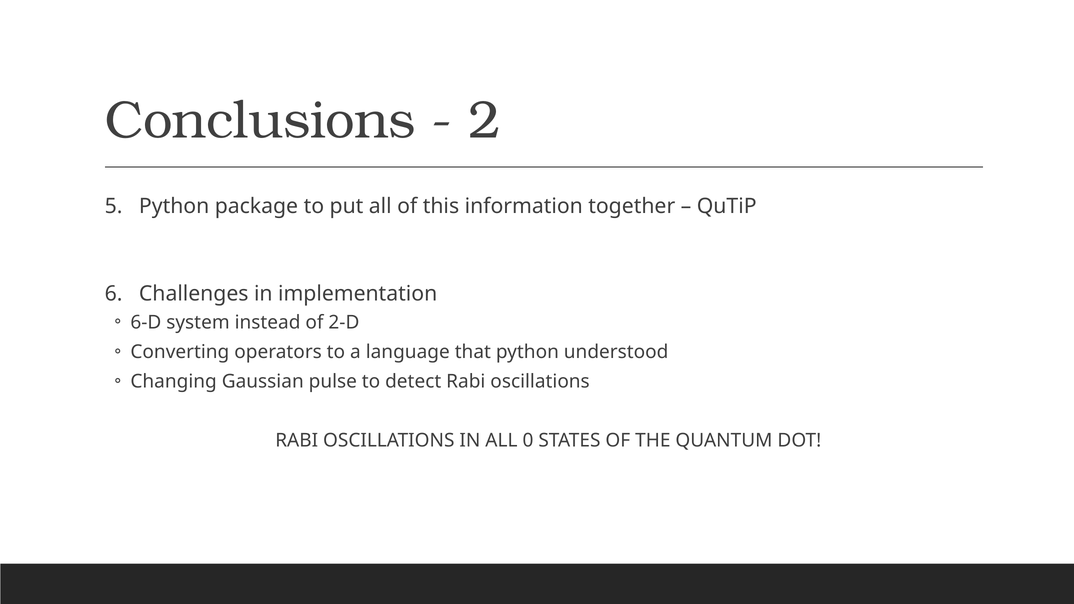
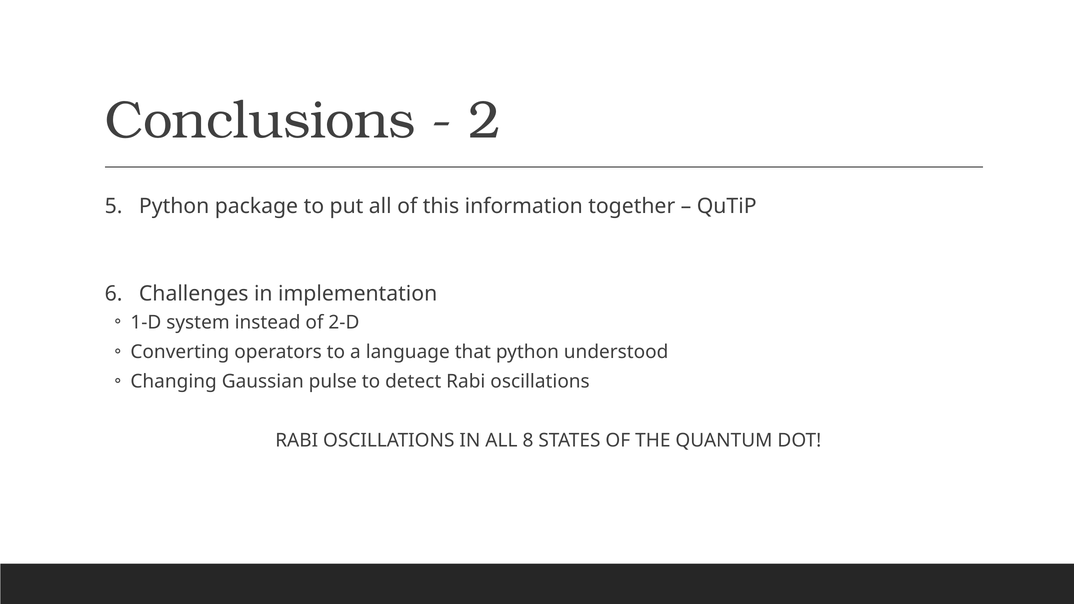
6-D: 6-D -> 1-D (146, 322)
0: 0 -> 8 (528, 441)
